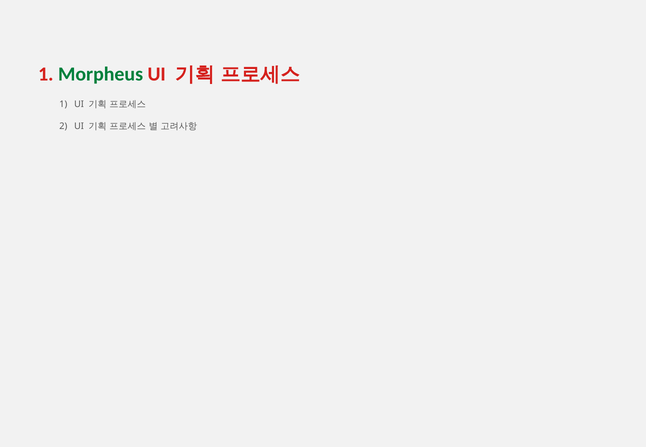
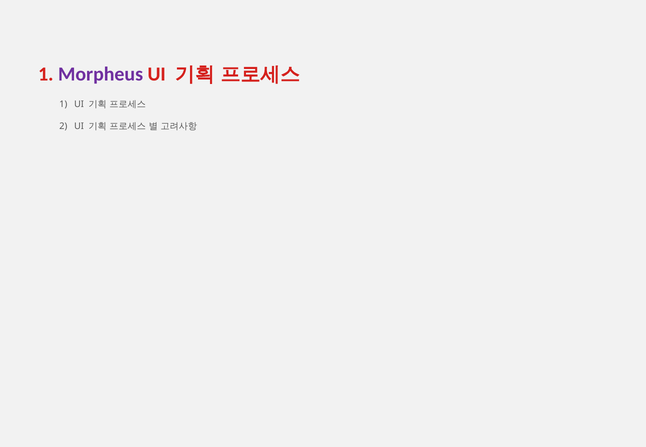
Morpheus colour: green -> purple (101, 74)
